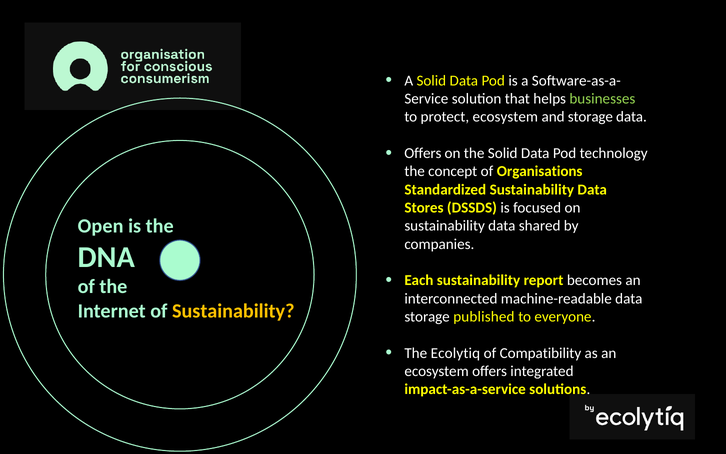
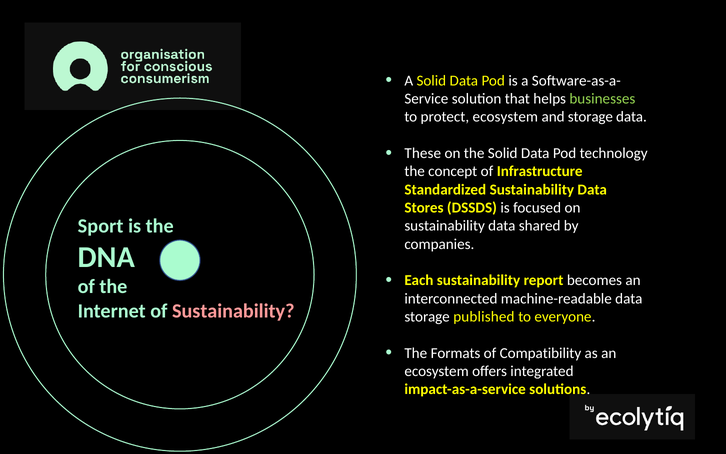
Offers: Offers -> These (423, 153)
Organisations: Organisations -> Infrastructure (540, 171)
Open: Open -> Sport (101, 226)
Sustainability colour: yellow -> pink (233, 311)
Ecolytiq: Ecolytiq -> Formats (456, 353)
